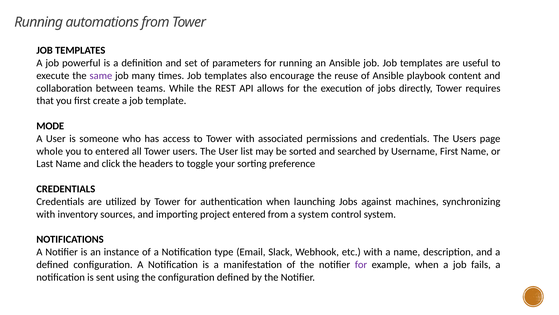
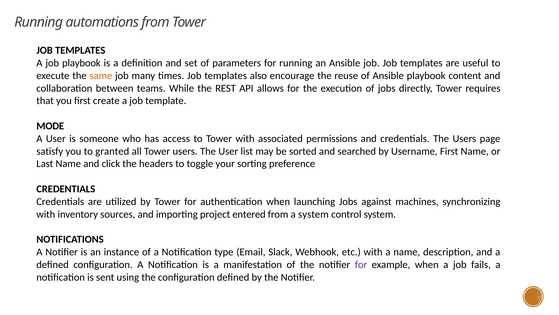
job powerful: powerful -> playbook (81, 63)
same colour: purple -> orange (101, 76)
whole: whole -> satisfy (50, 151)
to entered: entered -> granted (112, 151)
